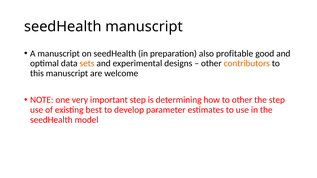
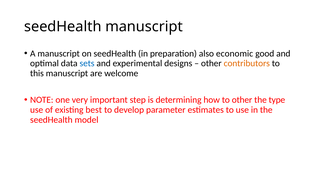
profitable: profitable -> economic (235, 54)
sets colour: orange -> blue (87, 64)
the step: step -> type (277, 100)
